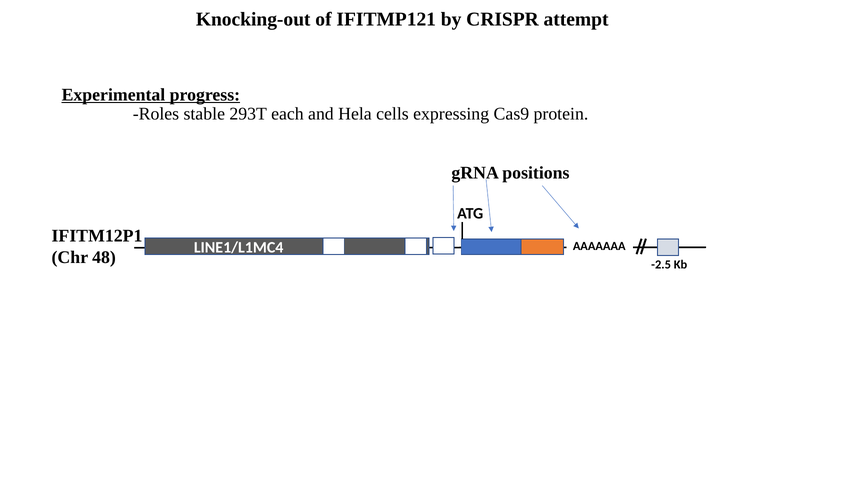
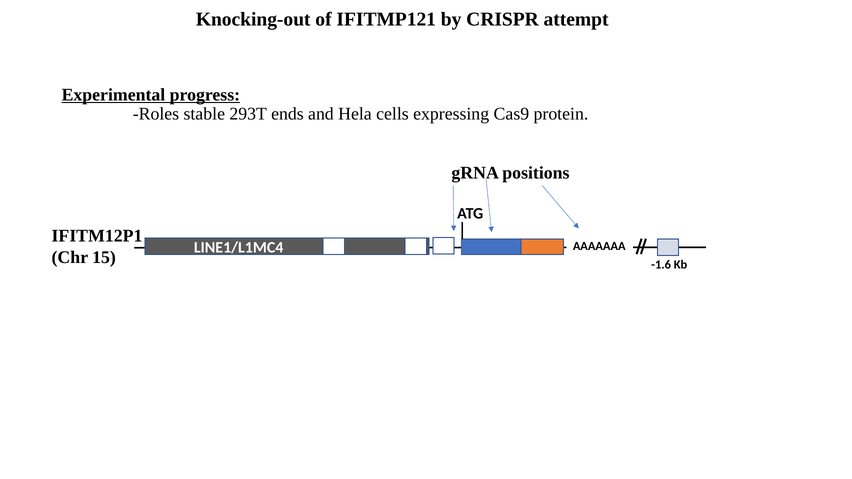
each: each -> ends (287, 114)
48: 48 -> 15 (104, 257)
-2.5: -2.5 -> -1.6 (661, 265)
